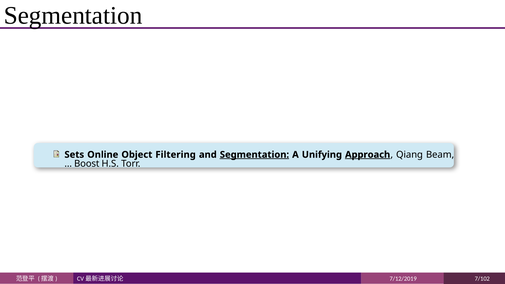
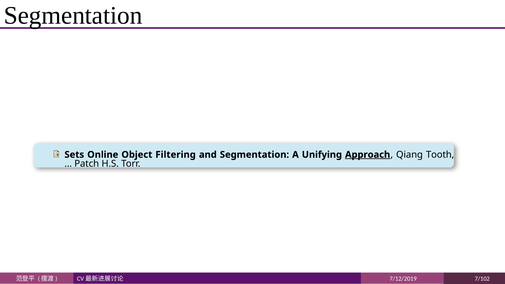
Segmentation underline: present -> none (254, 155)
Beam: Beam -> Tooth (440, 155)
Boost: Boost -> Patch (87, 164)
